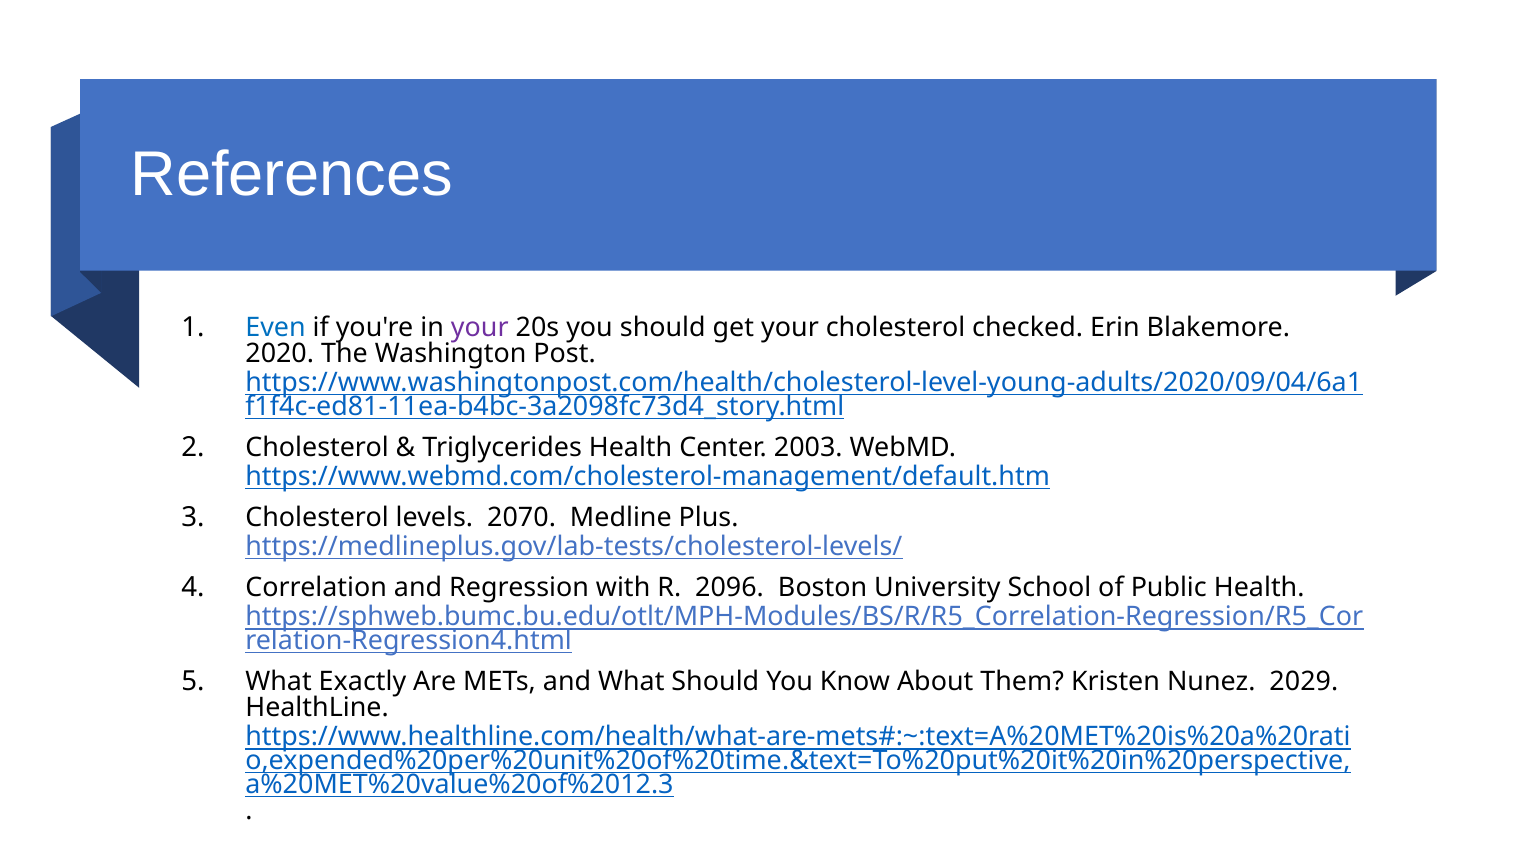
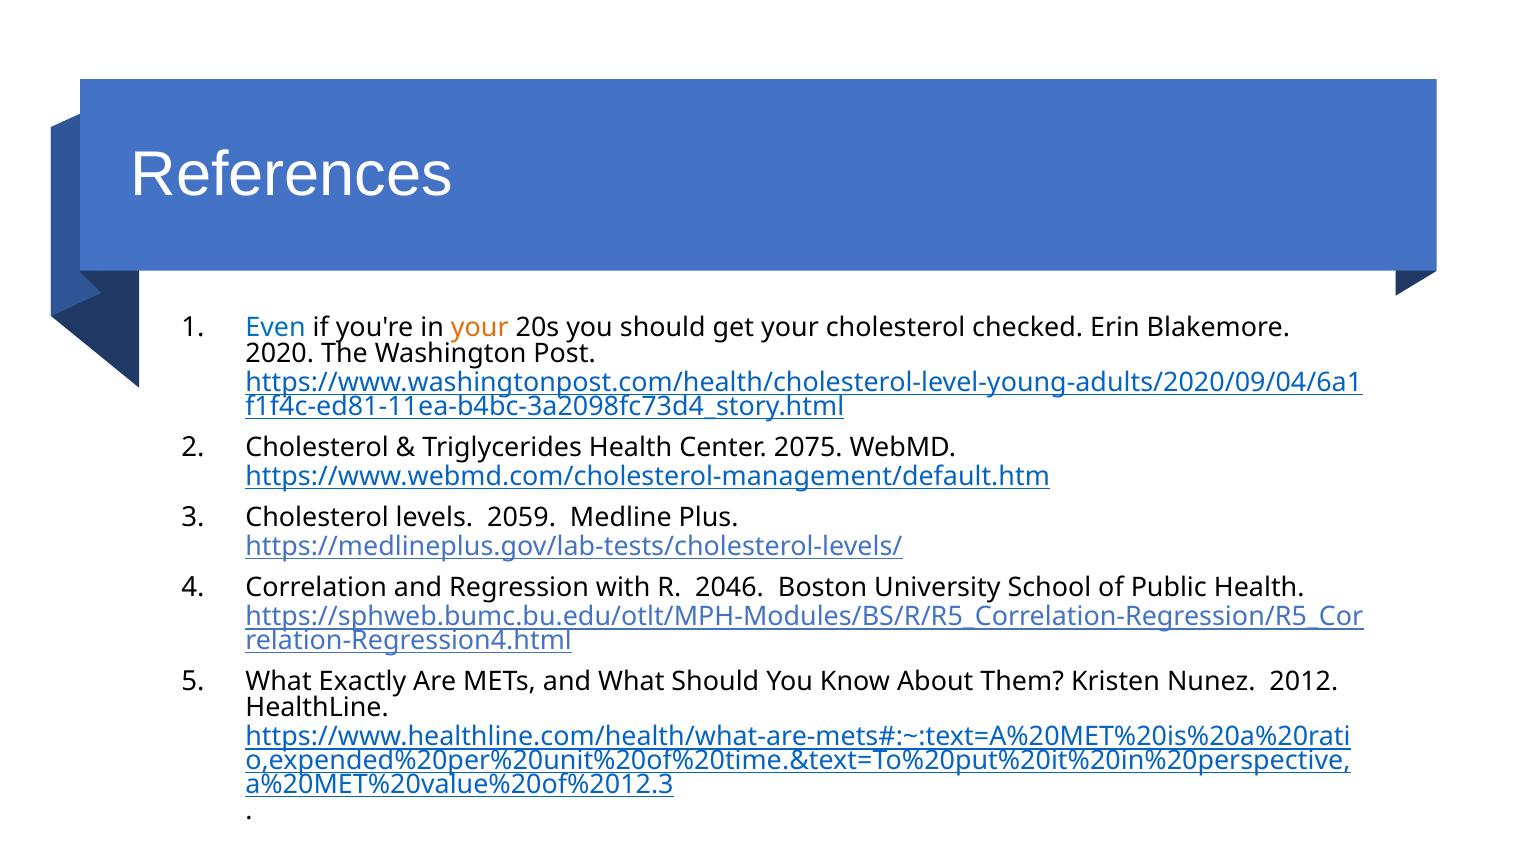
your colour: purple -> orange (480, 327)
2003: 2003 -> 2075 (808, 447)
2070: 2070 -> 2059 (522, 517)
2096: 2096 -> 2046 (730, 587)
2029: 2029 -> 2012 (1304, 681)
